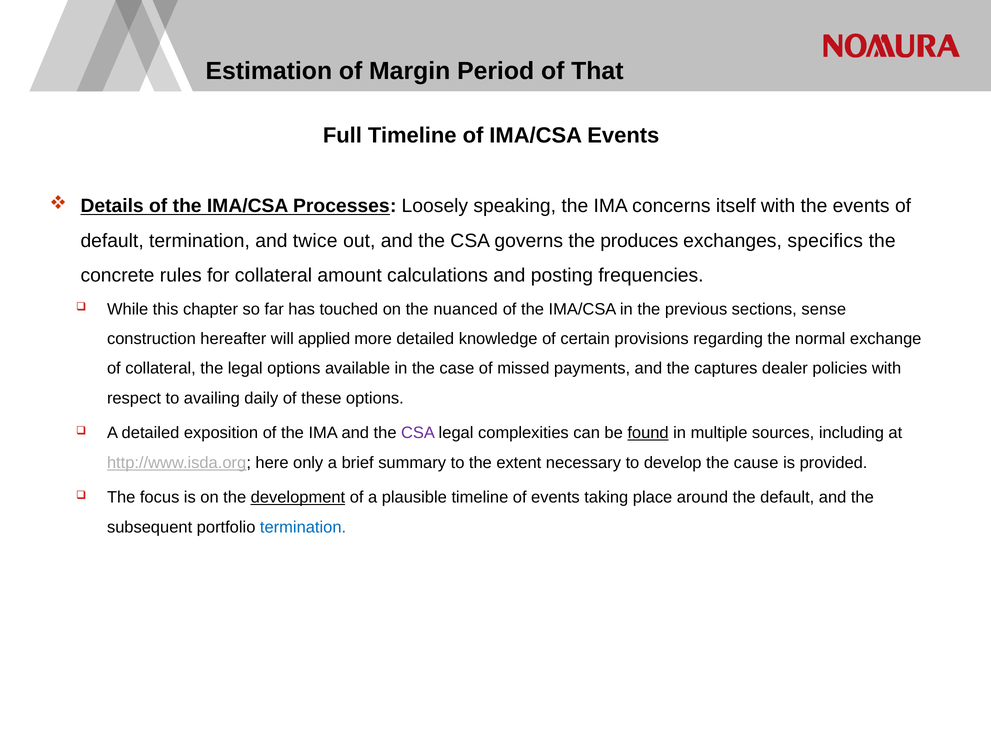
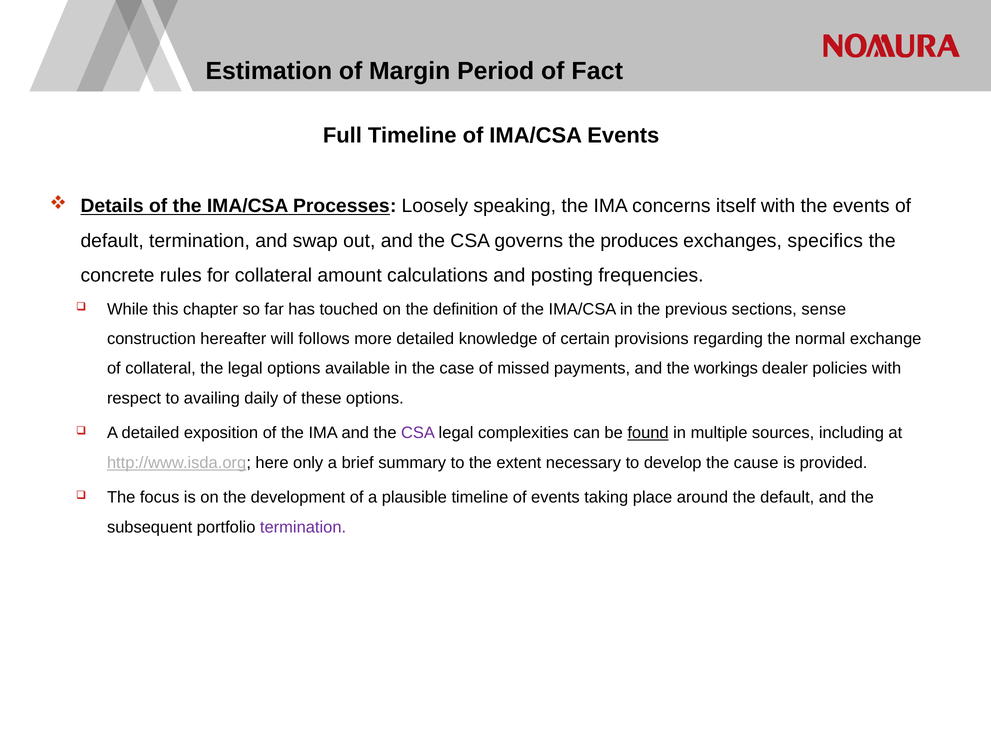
That: That -> Fact (597, 71)
twice: twice -> swap (315, 241)
nuanced: nuanced -> definition (466, 309)
applied: applied -> follows (324, 339)
captures: captures -> workings (726, 369)
development underline: present -> none (298, 498)
termination colour: blue -> purple (303, 527)
